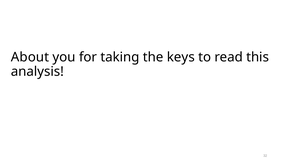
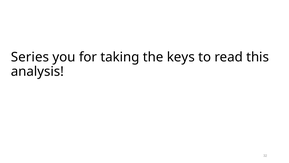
About: About -> Series (30, 57)
